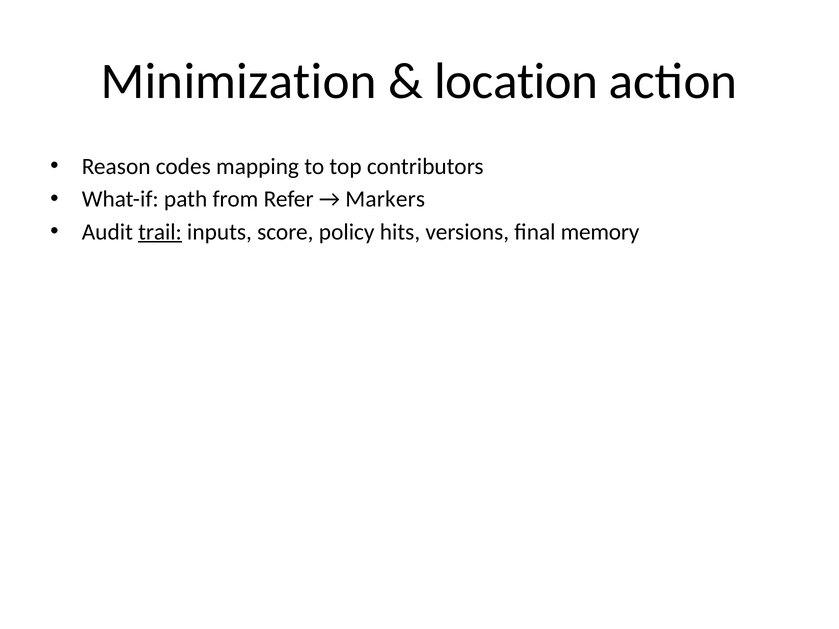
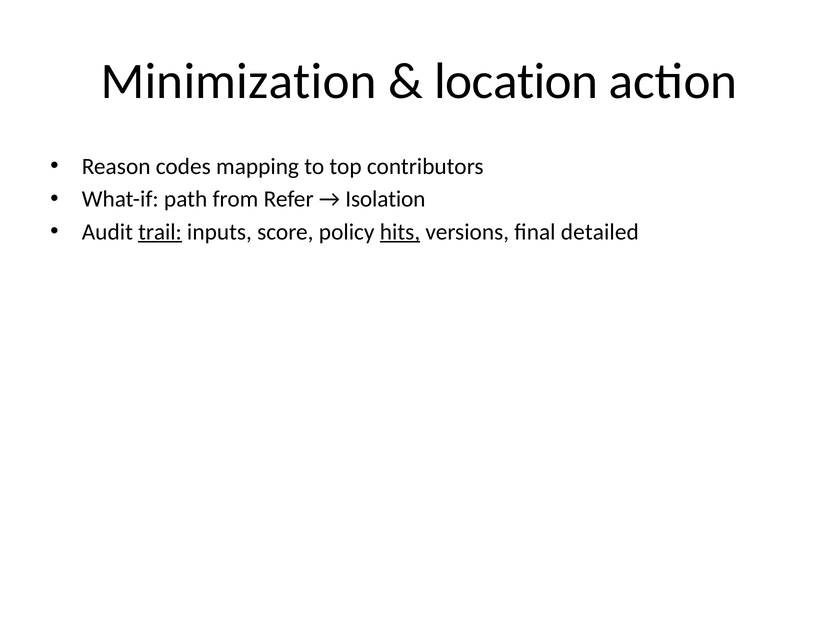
Markers: Markers -> Isolation (385, 199)
hits underline: none -> present (400, 232)
memory: memory -> detailed (600, 232)
